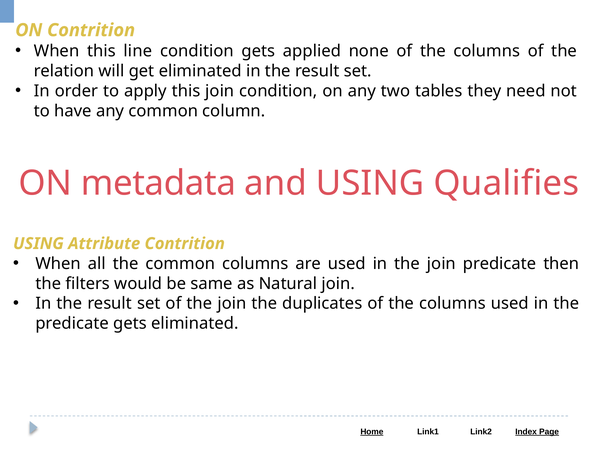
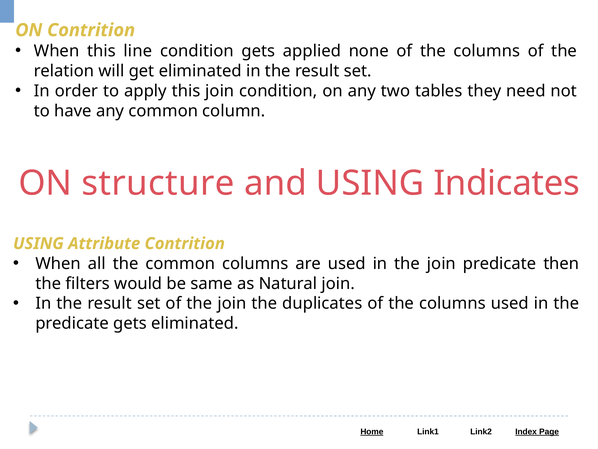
metadata: metadata -> structure (158, 183)
Qualifies: Qualifies -> Indicates (507, 183)
